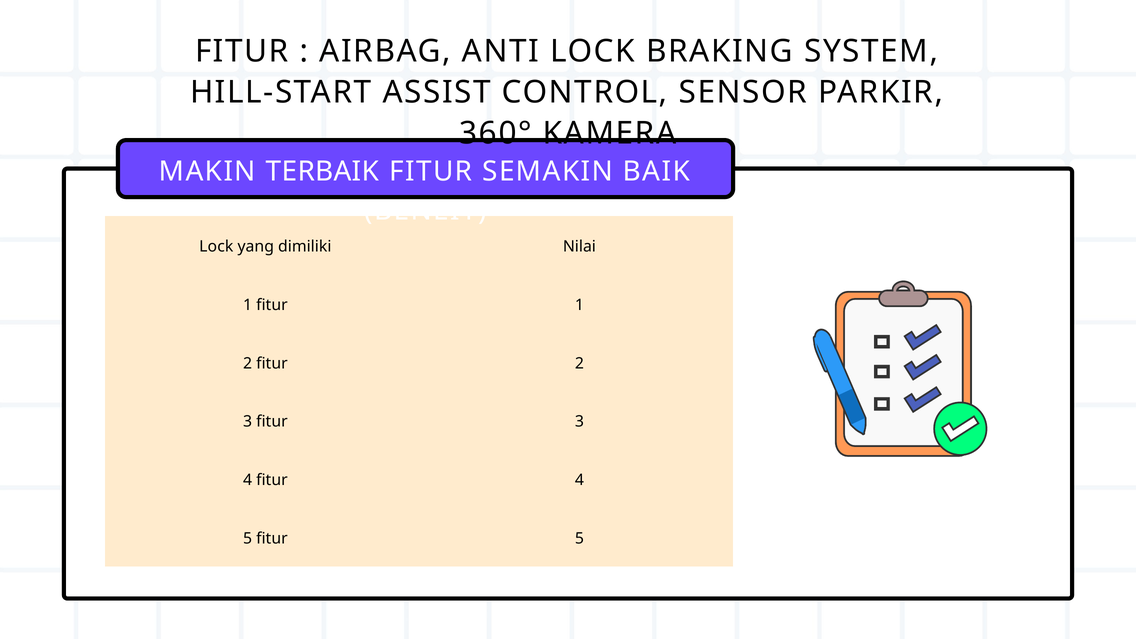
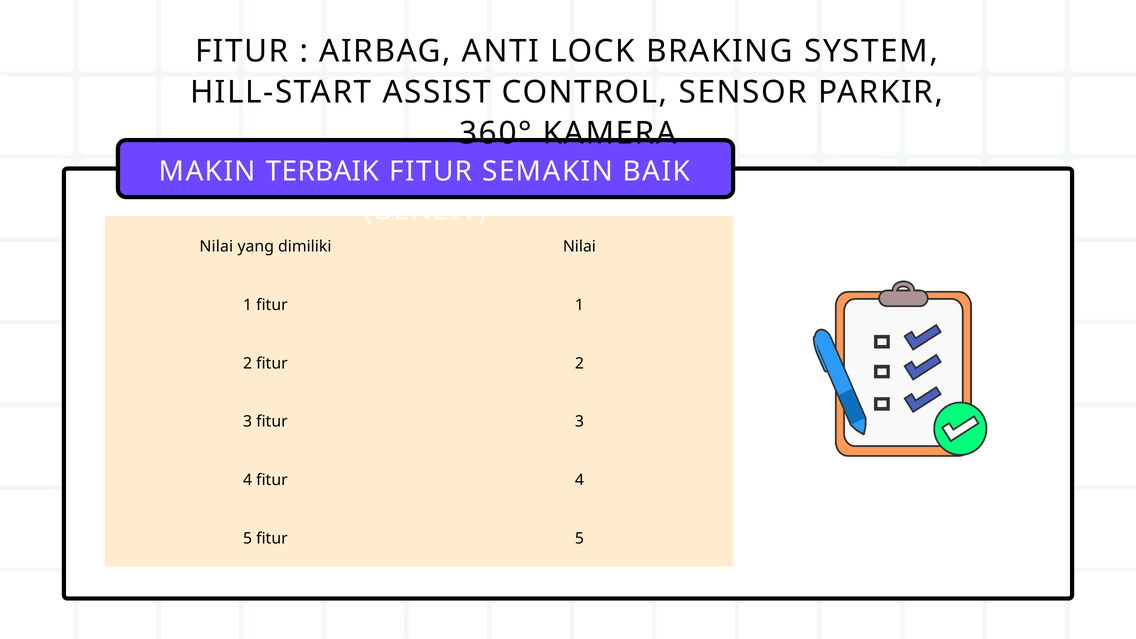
Lock: Lock -> Nilai (216, 247)
